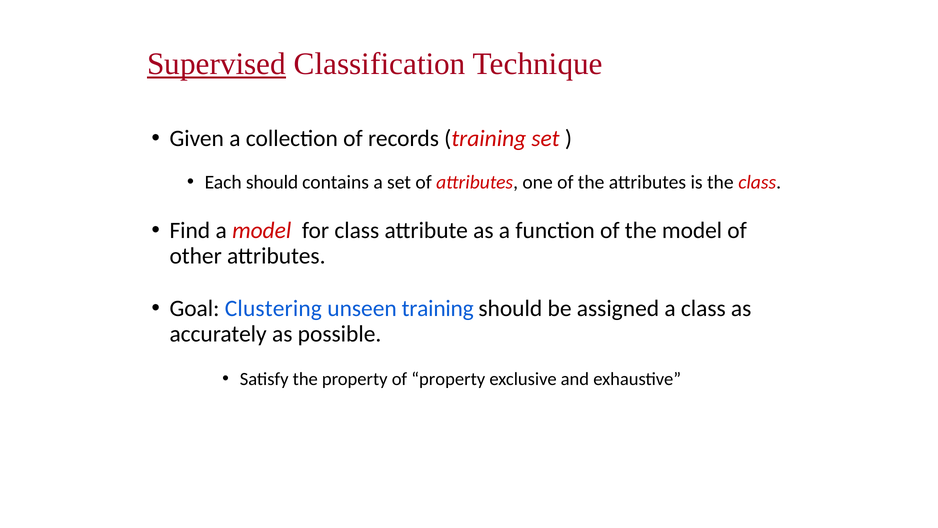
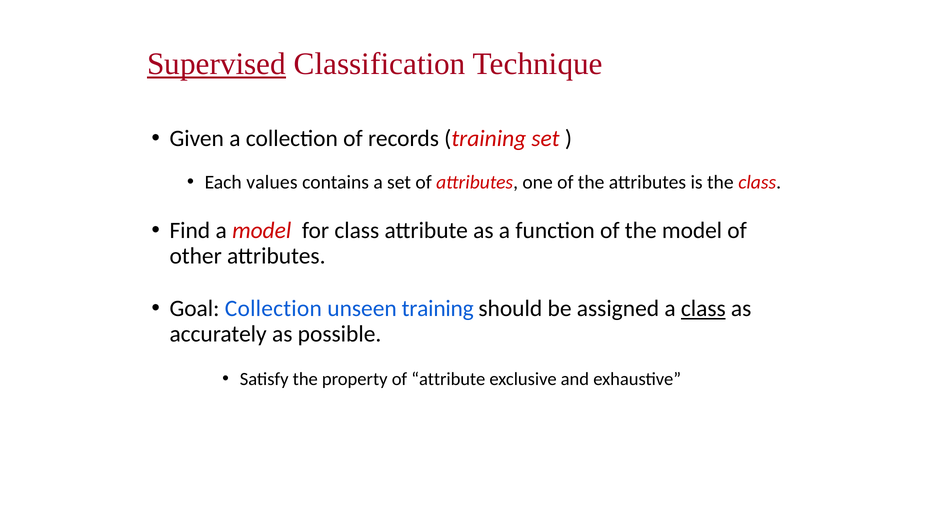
Each should: should -> values (272, 182)
Goal Clustering: Clustering -> Collection (273, 308)
class underline: none -> present (703, 308)
of property: property -> attribute (448, 379)
